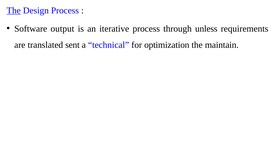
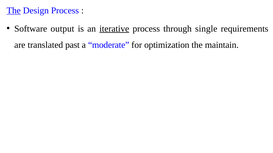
iterative underline: none -> present (114, 29)
unless: unless -> single (206, 29)
sent: sent -> past (72, 45)
technical: technical -> moderate (109, 45)
